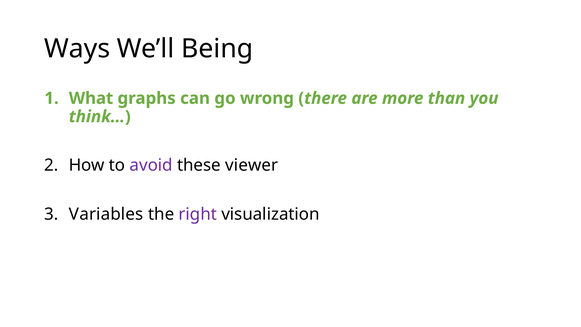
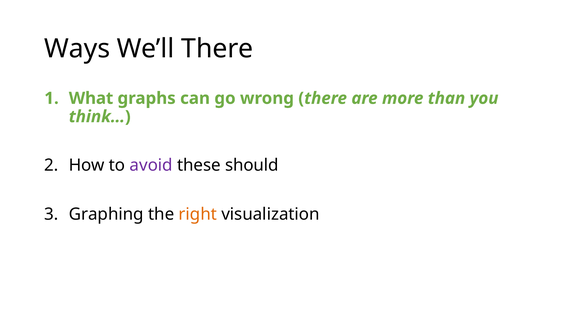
We’ll Being: Being -> There (217, 49)
viewer: viewer -> should (252, 165)
Variables: Variables -> Graphing (106, 214)
right colour: purple -> orange (198, 214)
